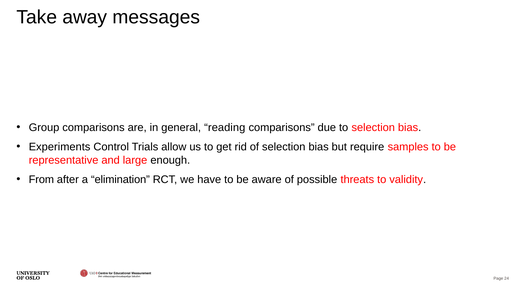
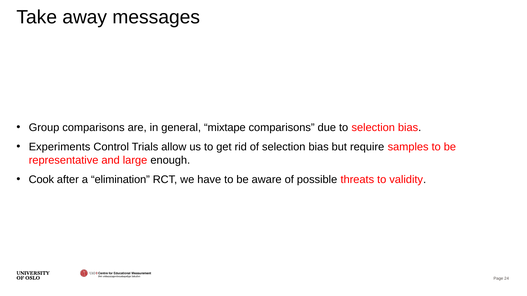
reading: reading -> mixtape (225, 128)
From: From -> Cook (41, 180)
